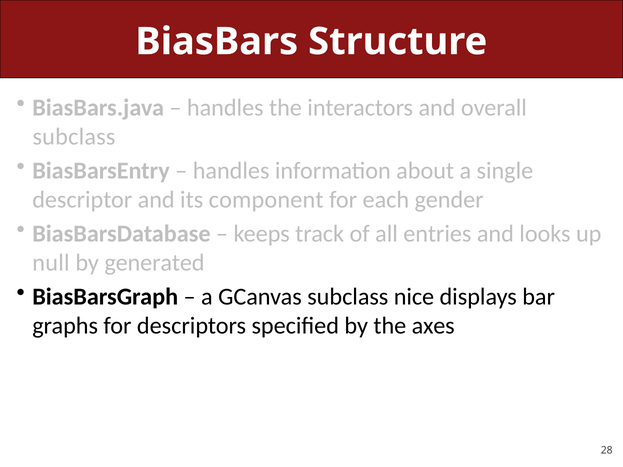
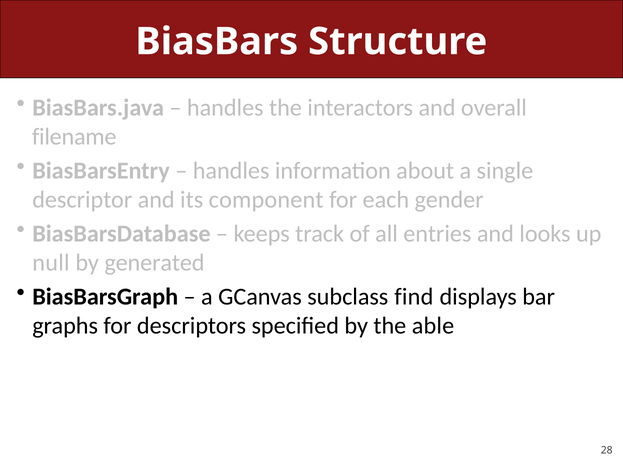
subclass: subclass -> filename (74, 137)
nice: nice -> find (414, 297)
axes: axes -> able (433, 326)
